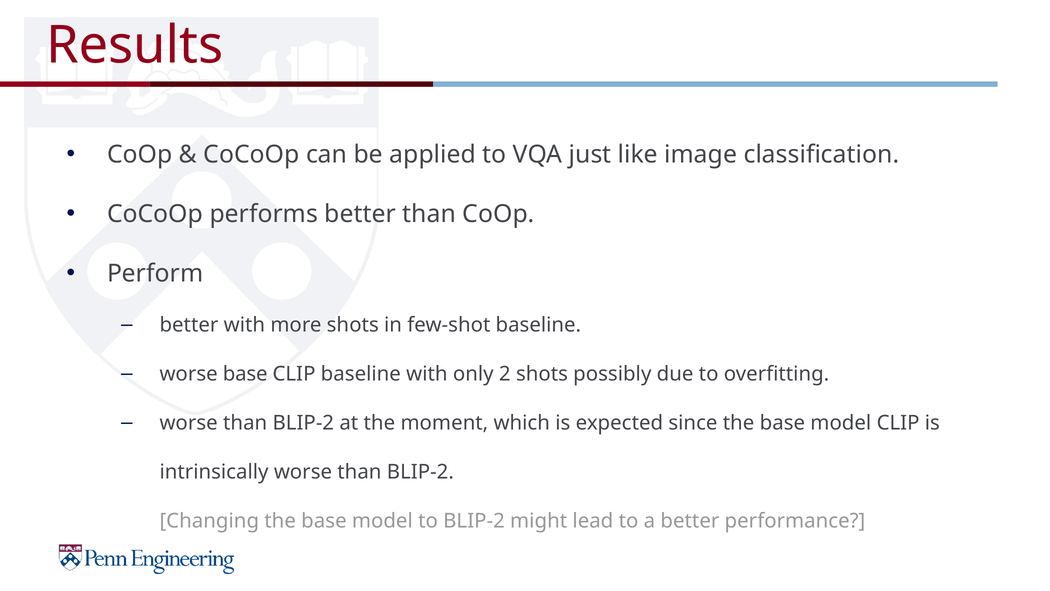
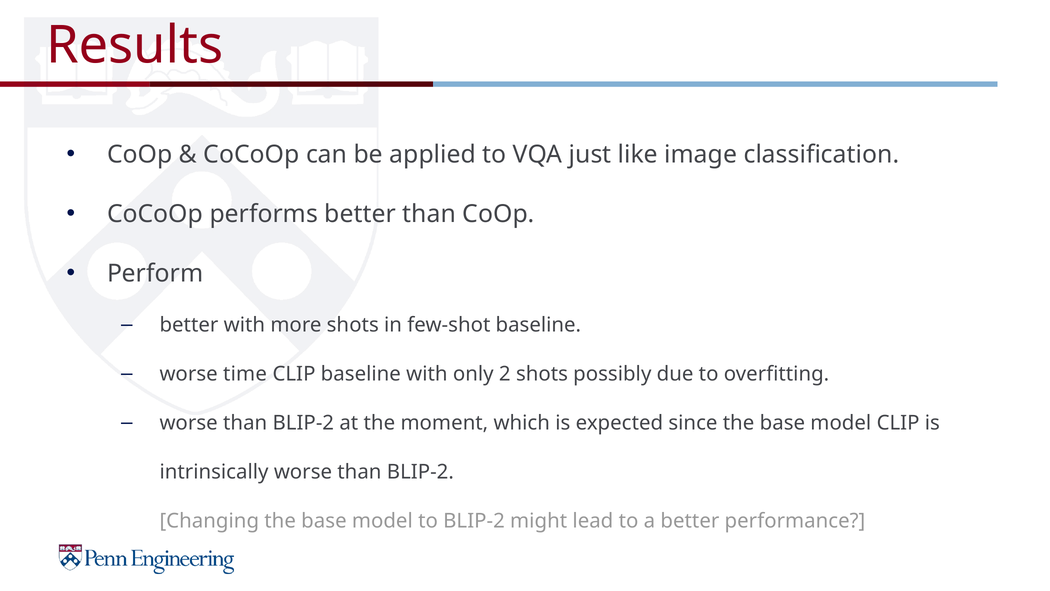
worse base: base -> time (245, 374)
